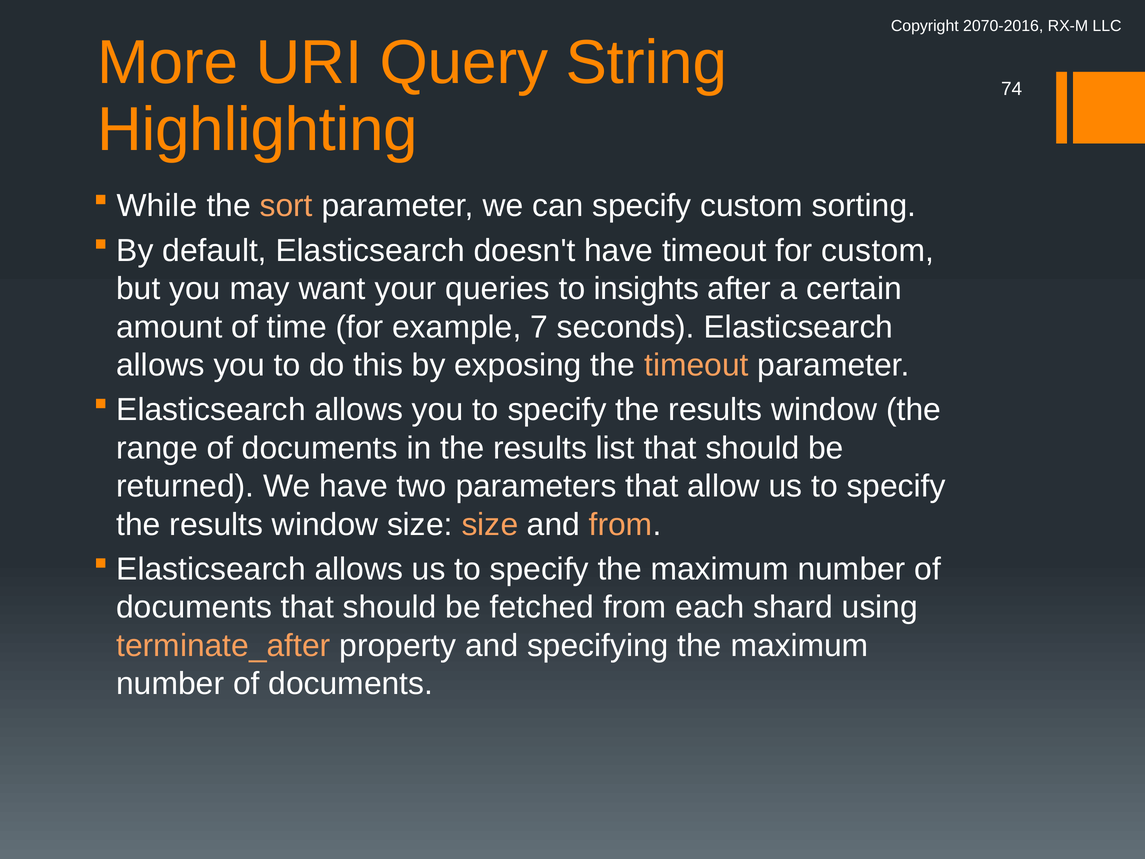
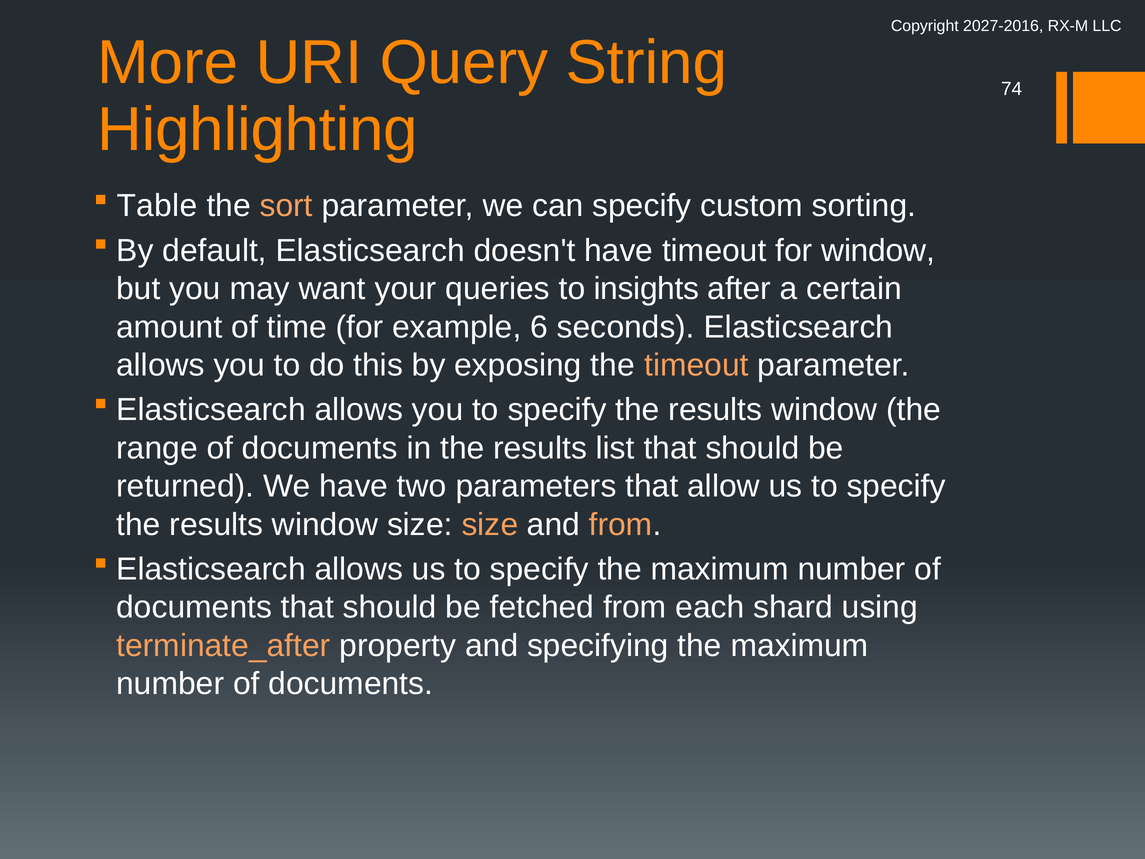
2070-2016: 2070-2016 -> 2027-2016 (1003, 26)
While: While -> Table (157, 206)
for custom: custom -> window (878, 250)
7: 7 -> 6 (539, 327)
